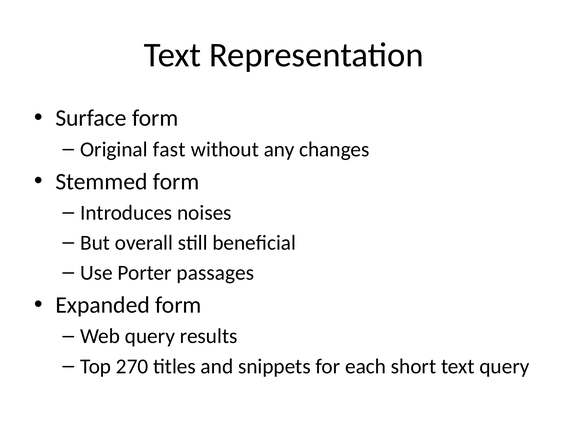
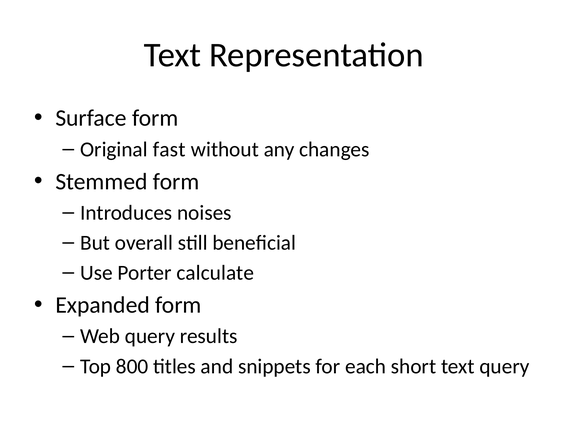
passages: passages -> calculate (215, 273)
270: 270 -> 800 (132, 366)
